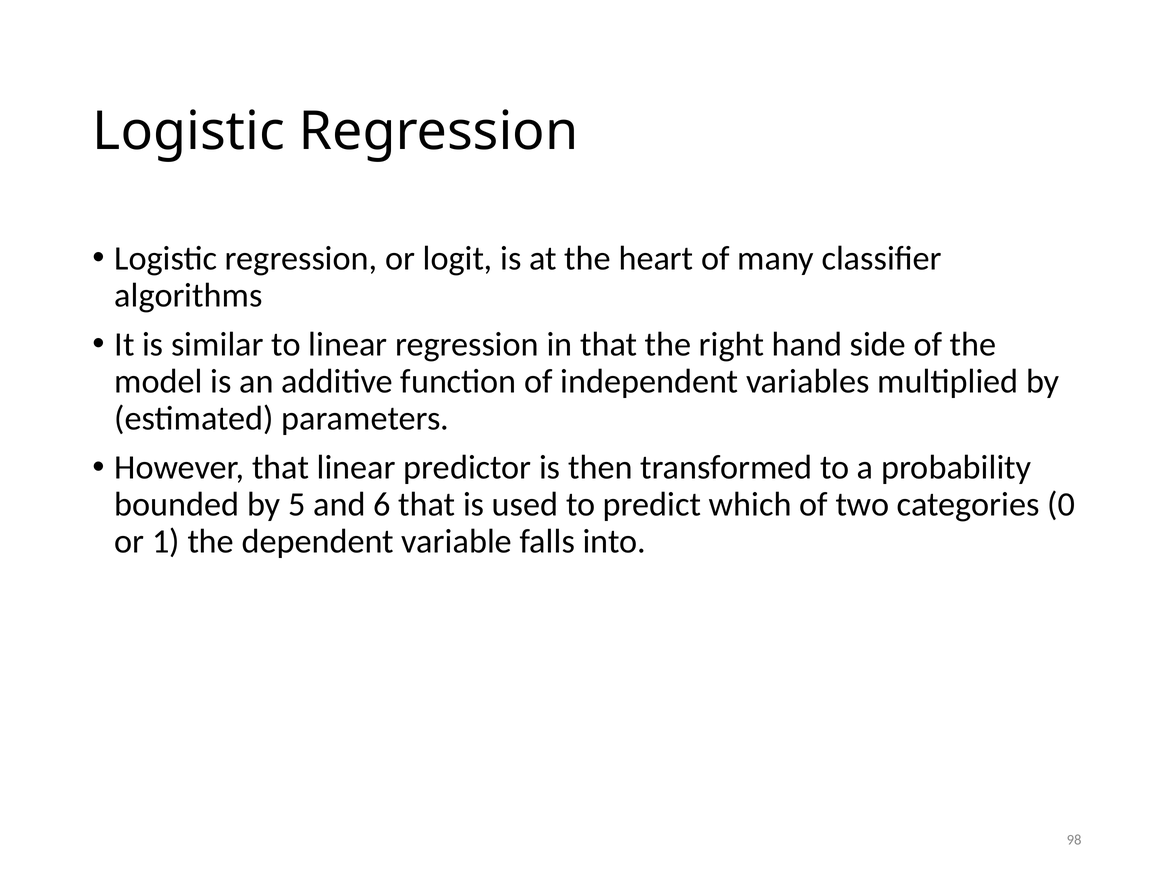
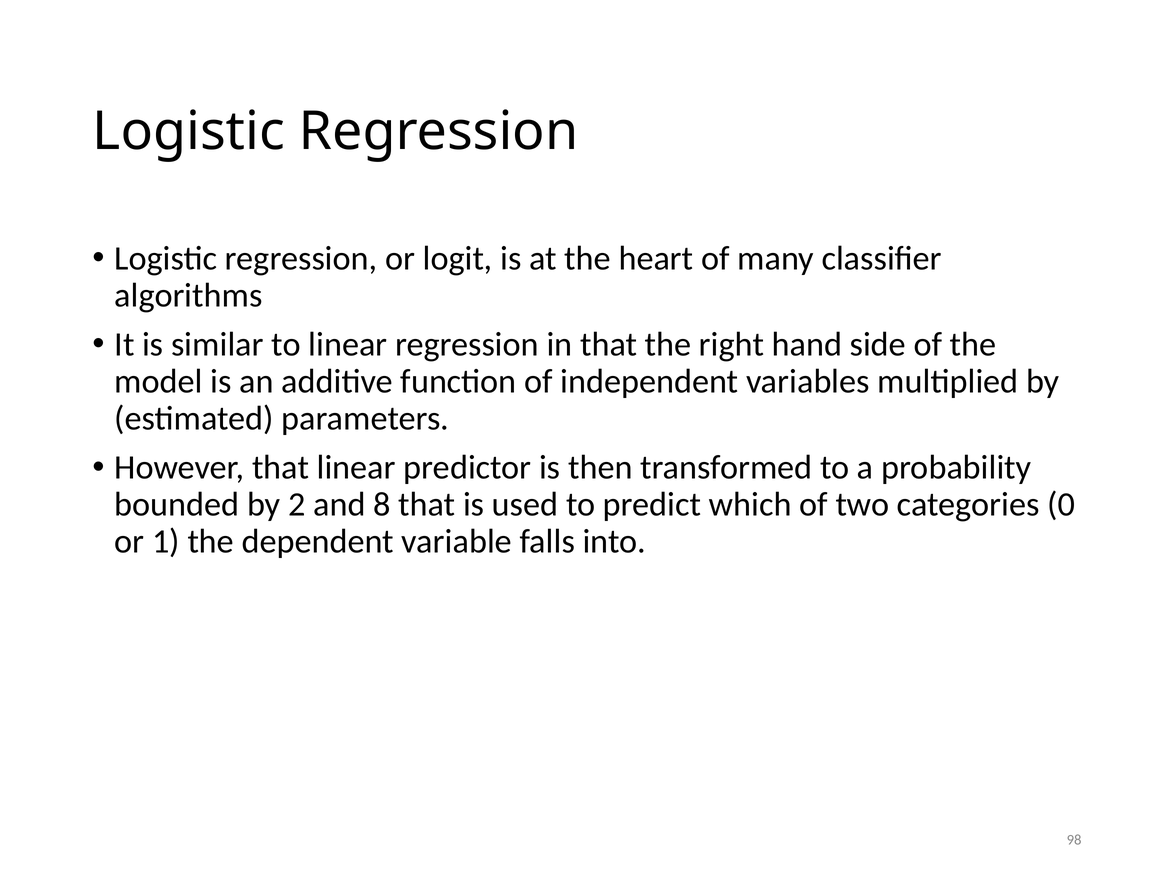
5: 5 -> 2 (297, 505)
6: 6 -> 8 (382, 505)
